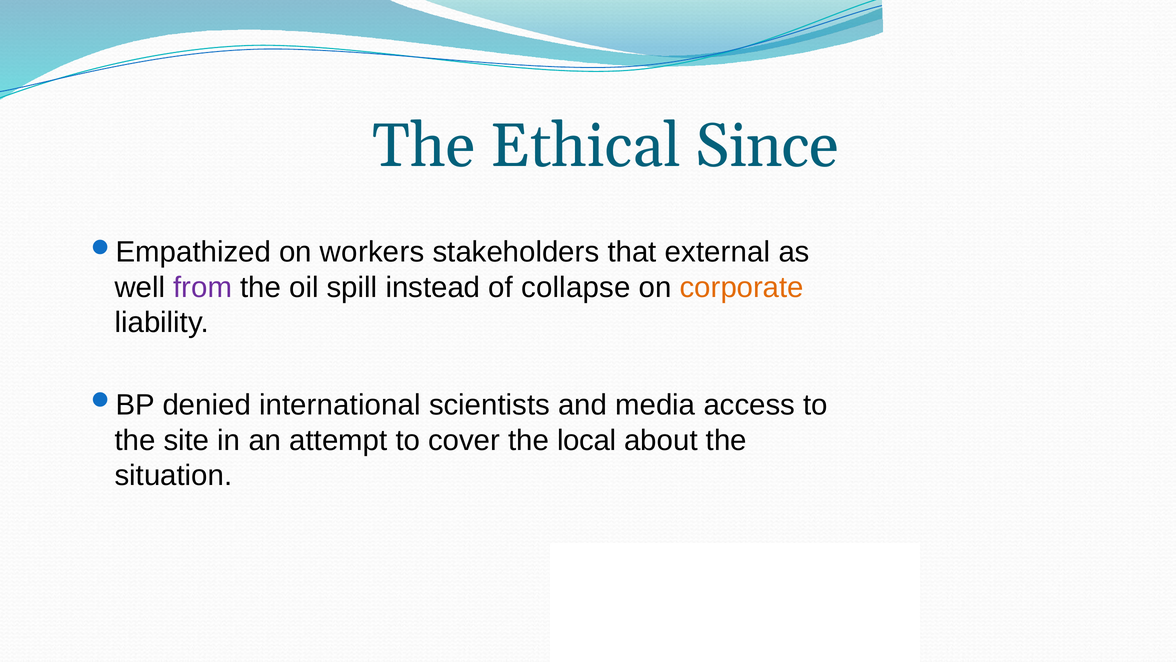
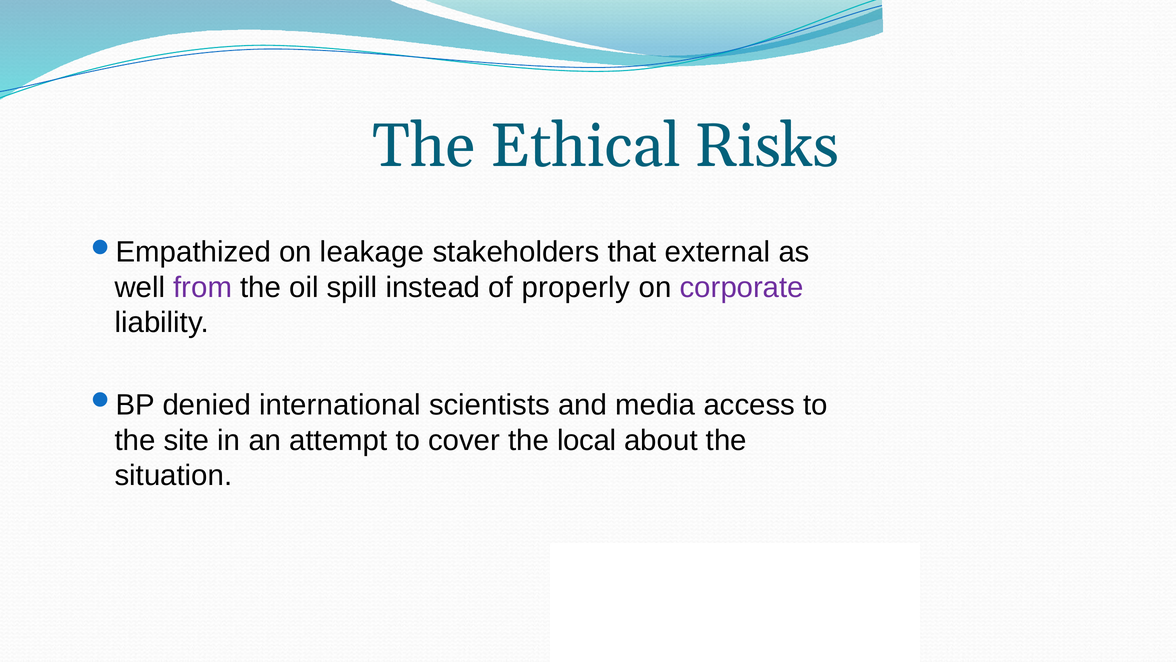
Since: Since -> Risks (767, 146)
workers: workers -> leakage (372, 252)
collapse: collapse -> properly (576, 287)
corporate colour: orange -> purple (742, 287)
